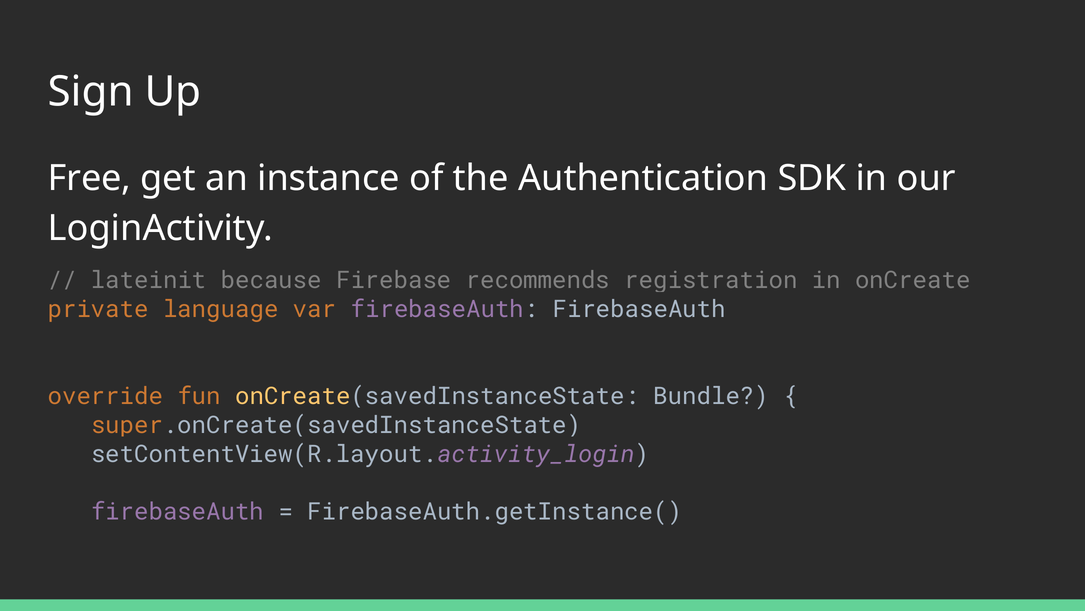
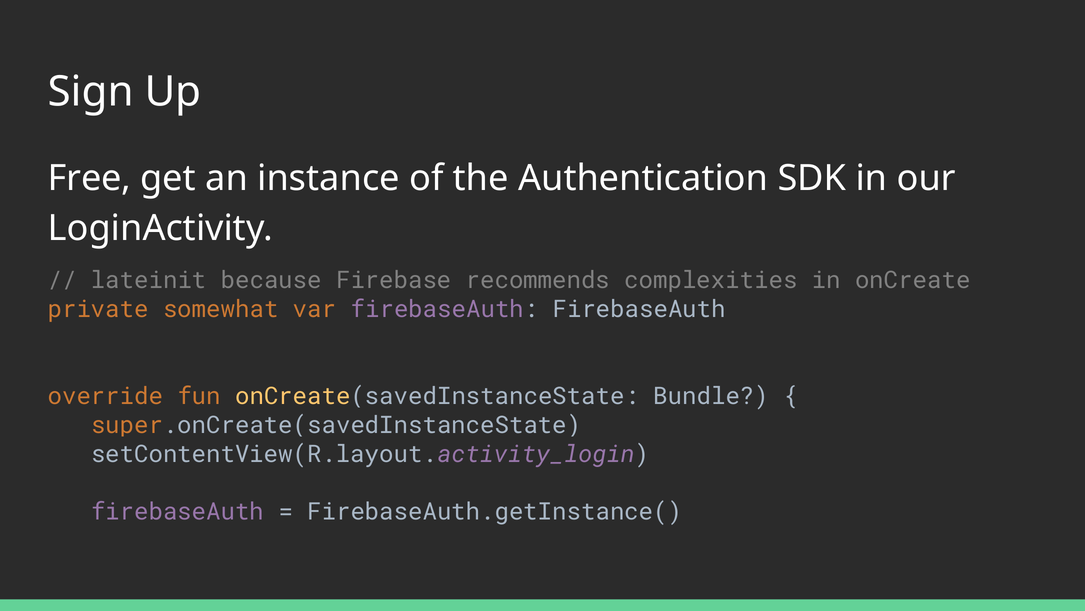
registration: registration -> complexities (711, 280)
language: language -> somewhat (221, 309)
